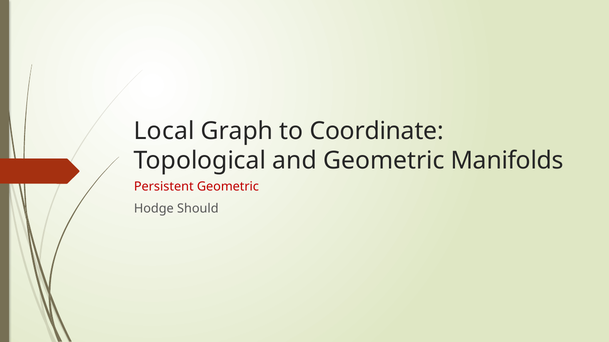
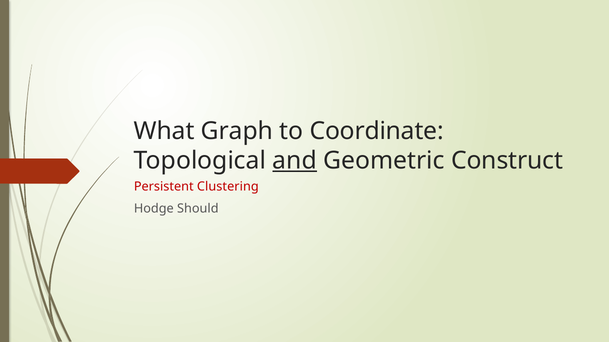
Local: Local -> What (164, 131)
and underline: none -> present (295, 161)
Manifolds: Manifolds -> Construct (507, 161)
Persistent Geometric: Geometric -> Clustering (228, 187)
